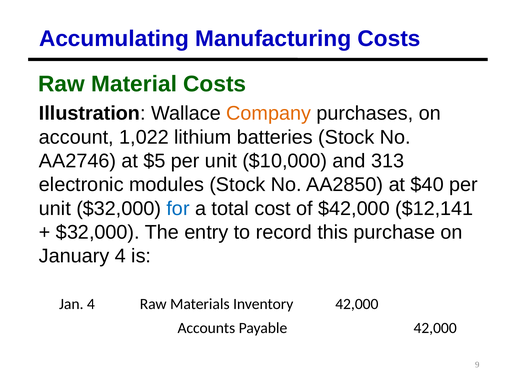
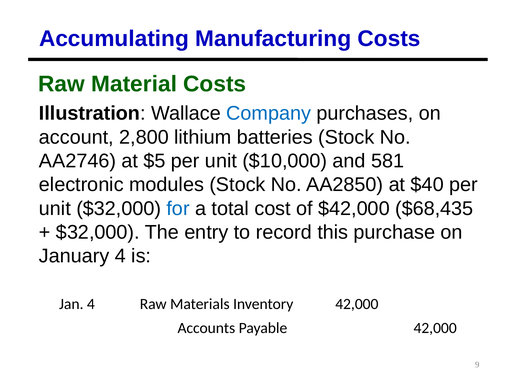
Company colour: orange -> blue (269, 114)
1,022: 1,022 -> 2,800 (144, 137)
313: 313 -> 581 (388, 161)
$12,141: $12,141 -> $68,435 (434, 209)
